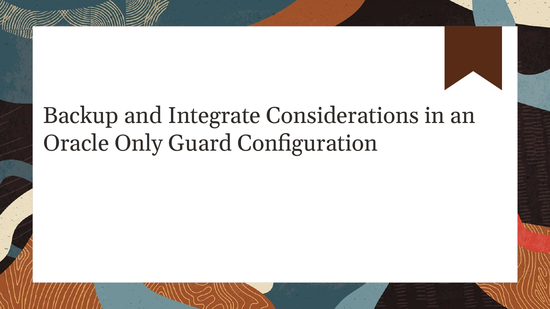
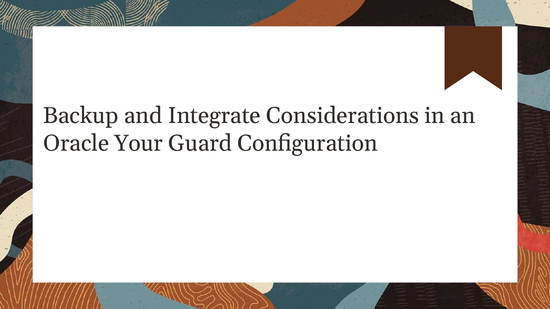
Only: Only -> Your (139, 143)
